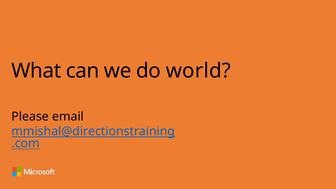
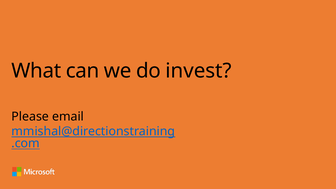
world: world -> invest (199, 71)
